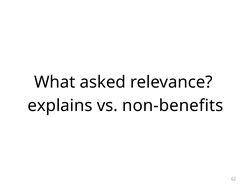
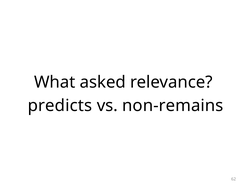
explains: explains -> predicts (60, 106)
non-benefits: non-benefits -> non-remains (173, 106)
